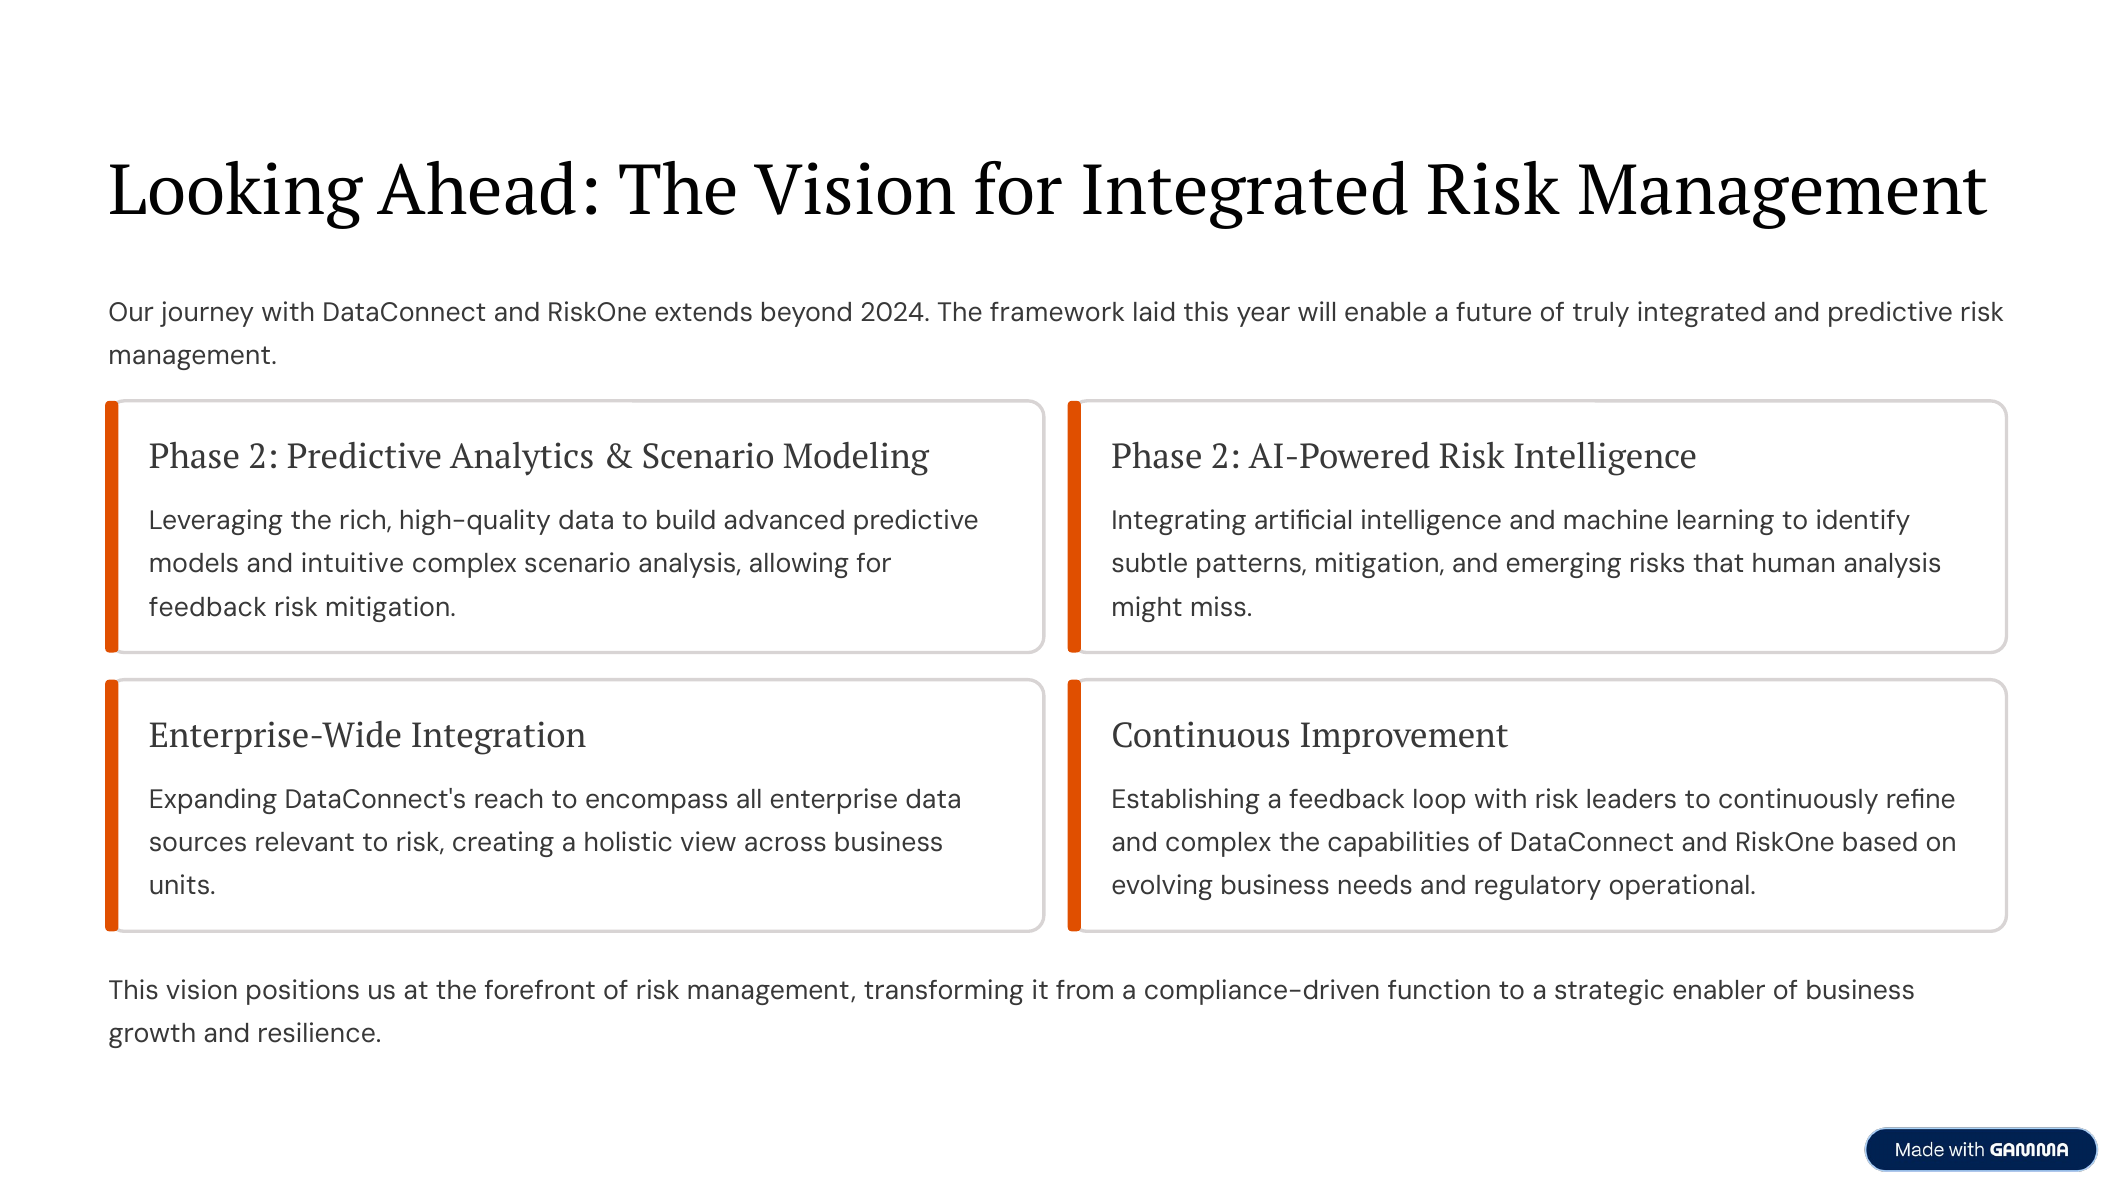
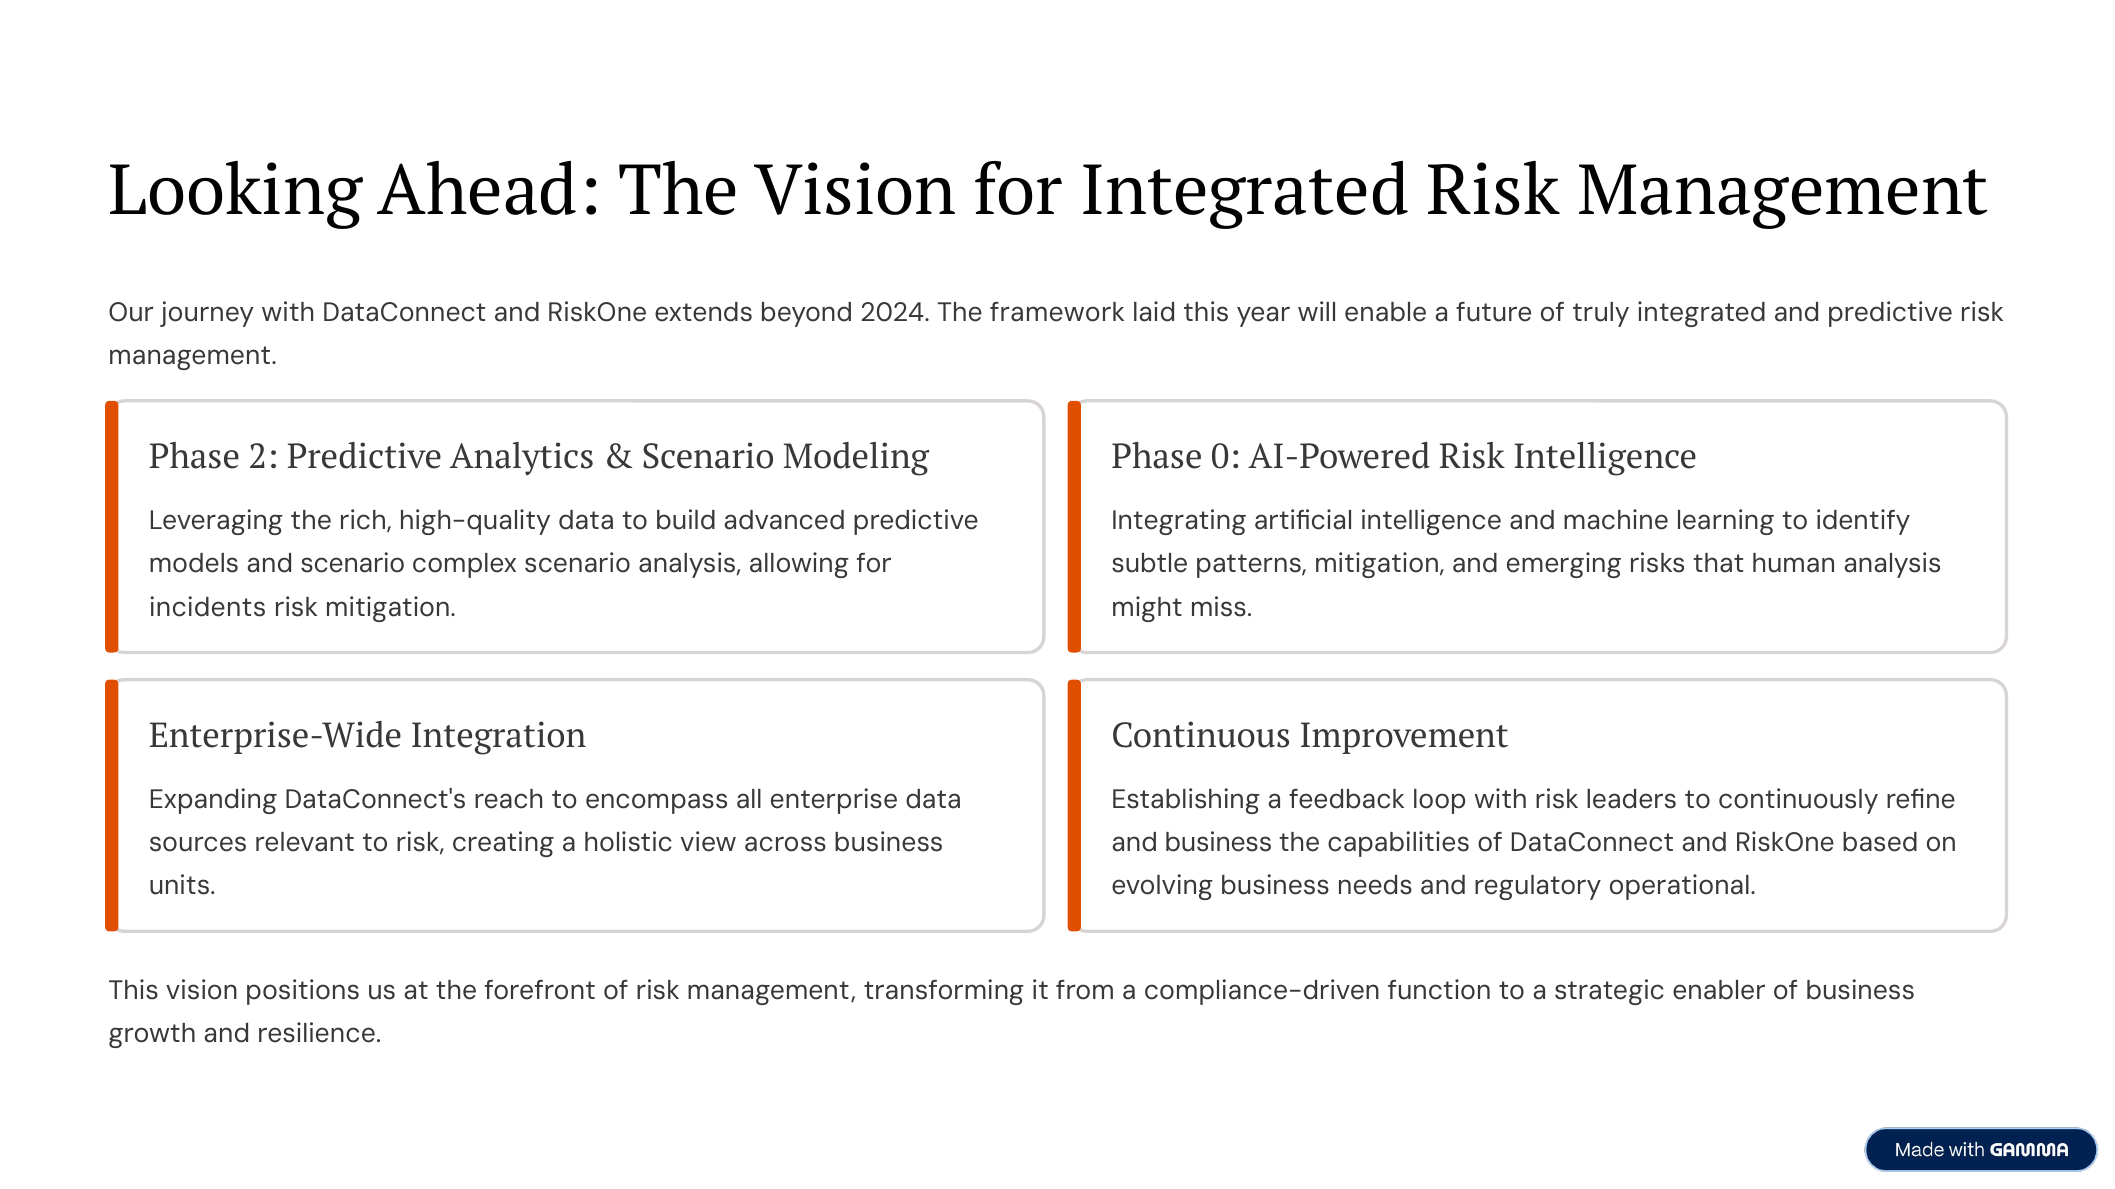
2: 2 -> 0 (1226, 457)
and intuitive: intuitive -> scenario (353, 565)
feedback: feedback -> incidents (208, 608)
and complex: complex -> business (1219, 843)
